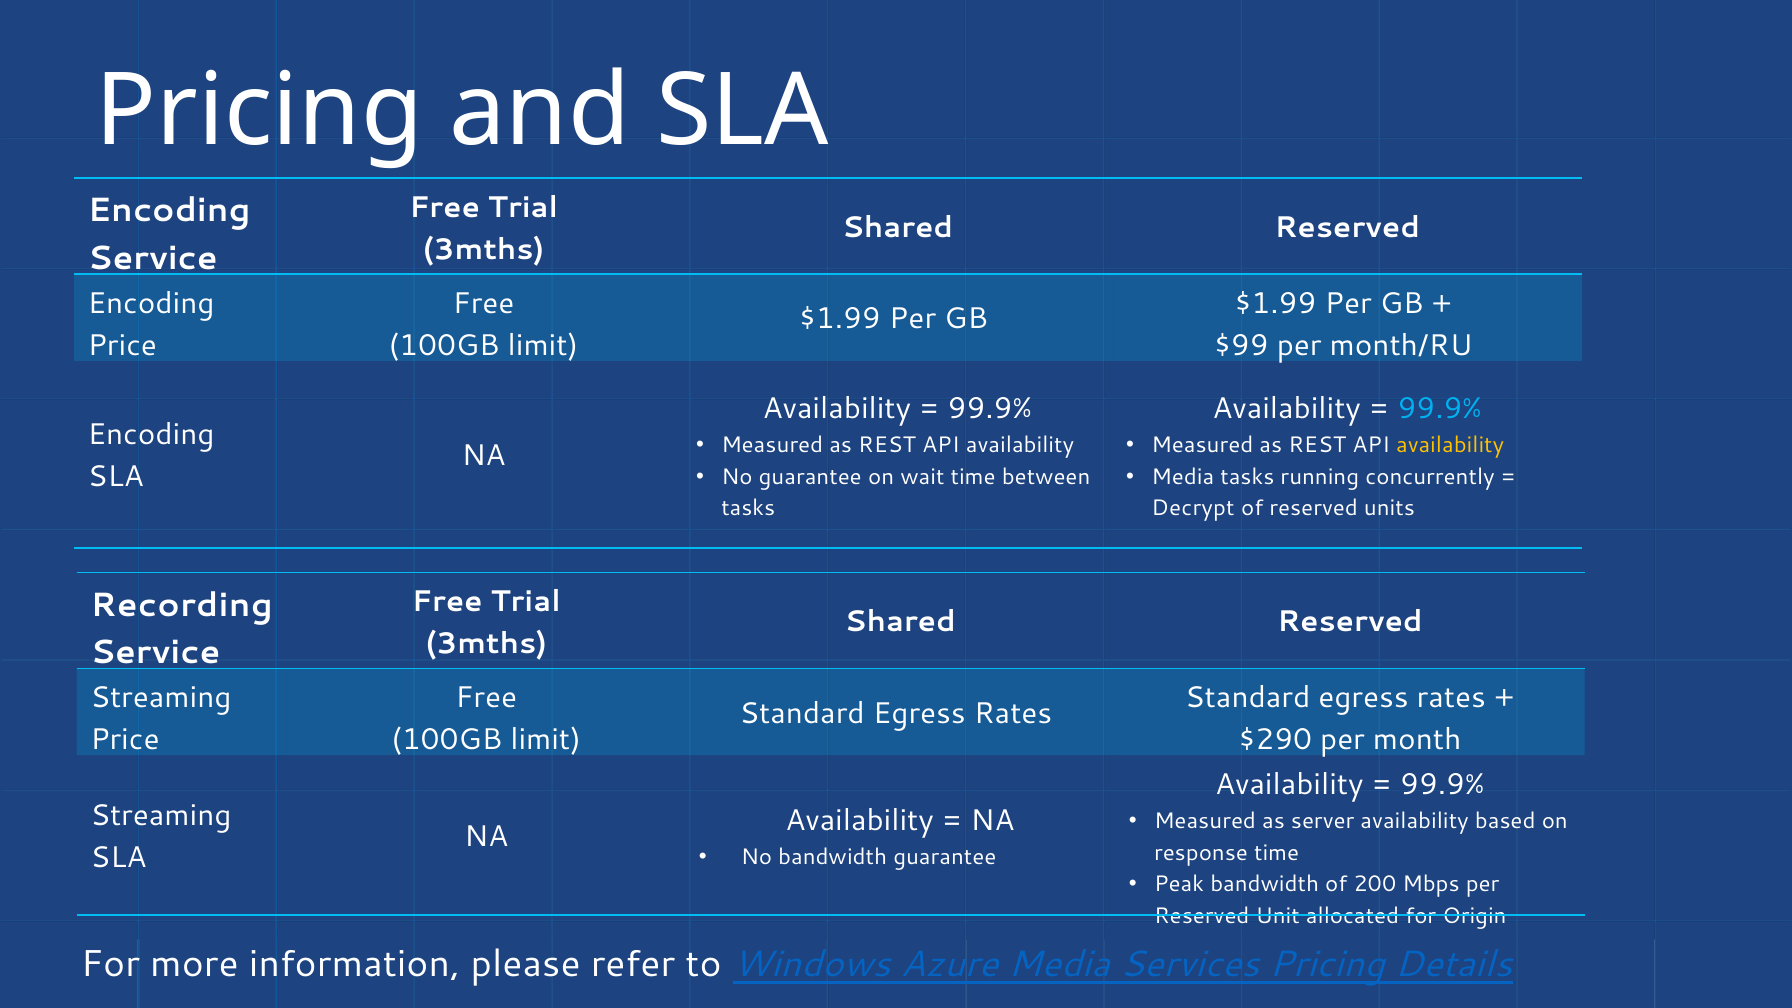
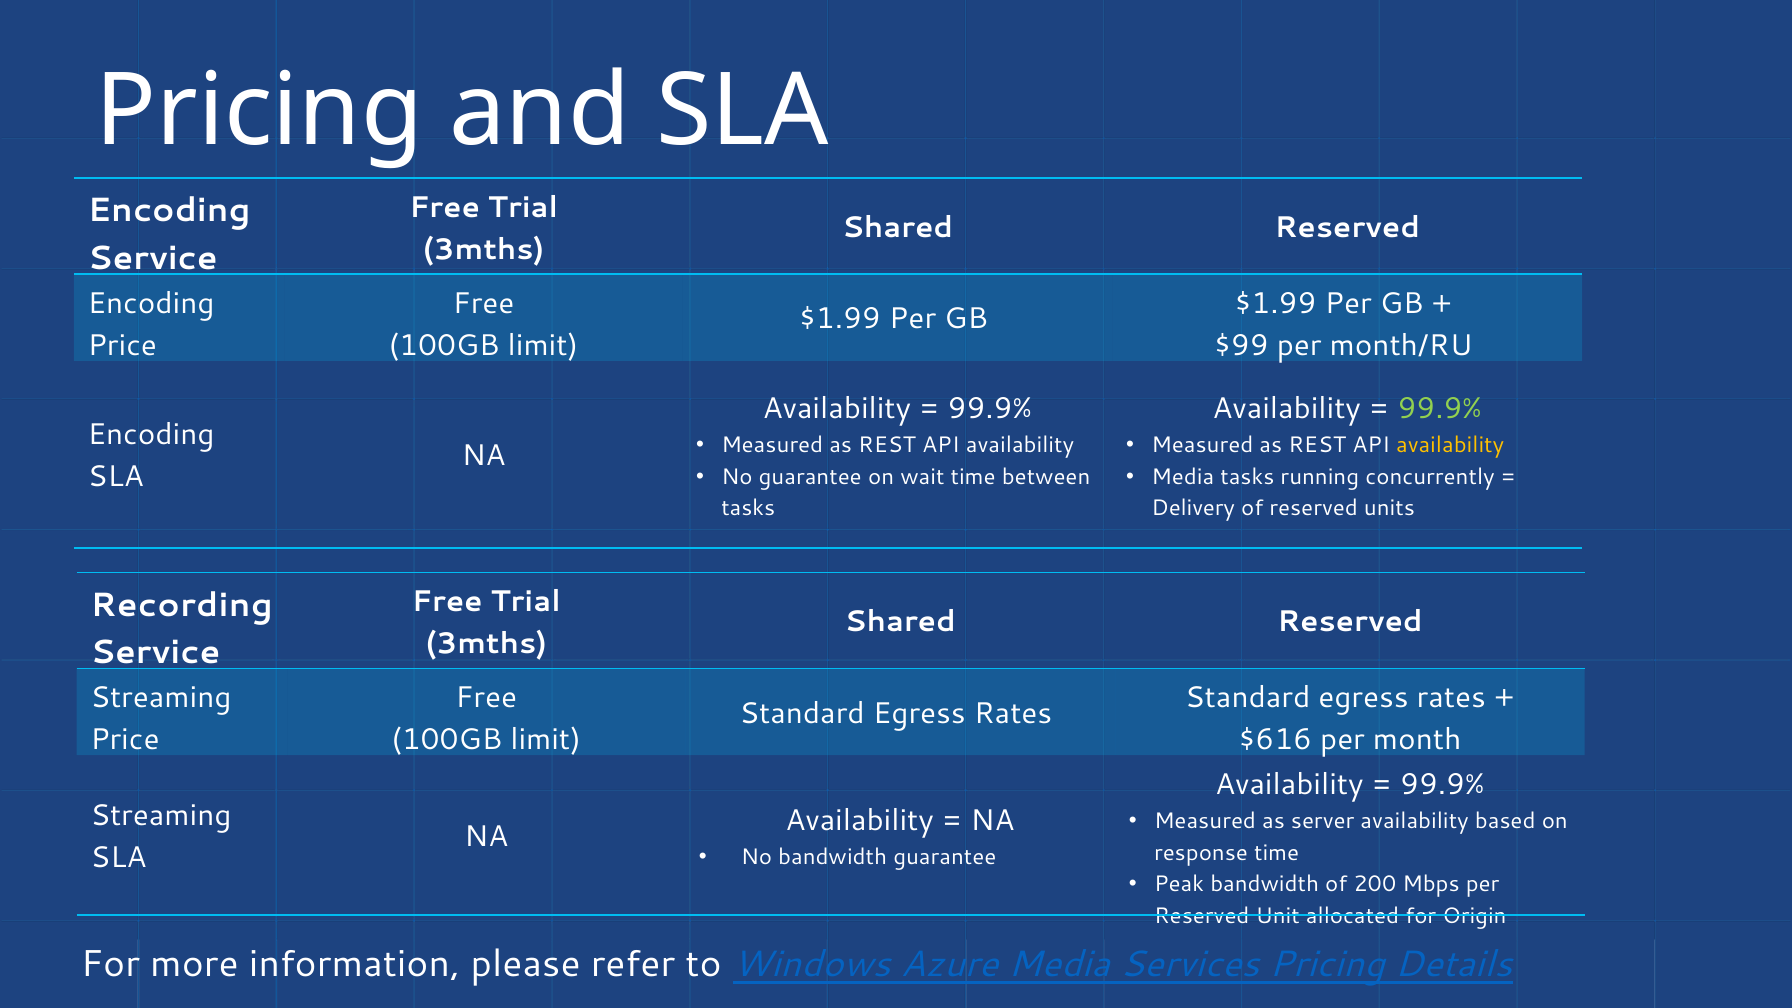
99.9% colour: light blue -> light green (1440, 409)
Decrypt: Decrypt -> Delivery (1193, 508)
$290: $290 -> $616 (1275, 740)
